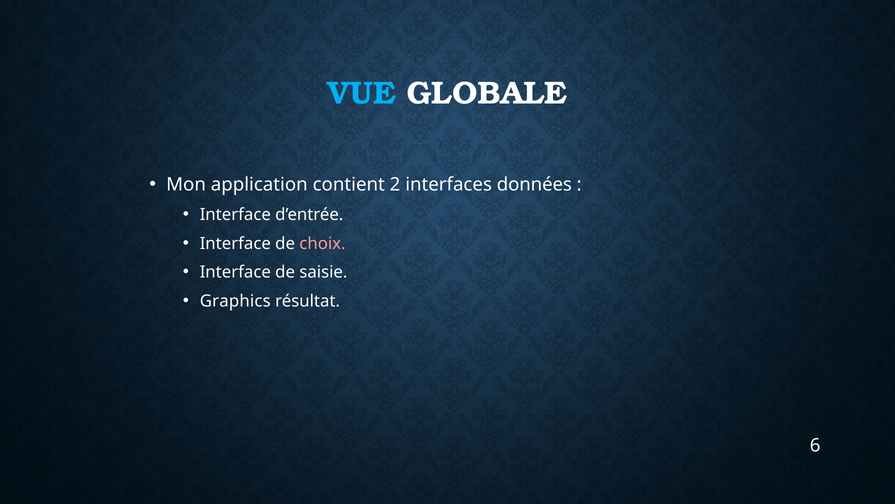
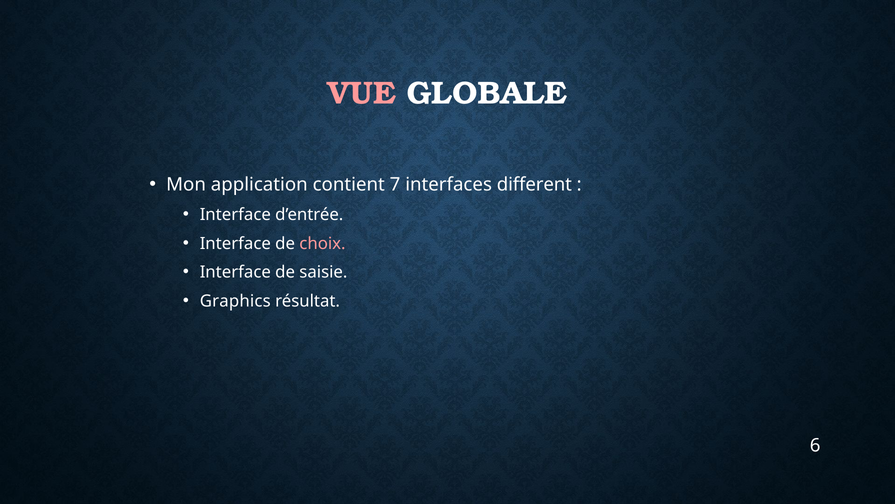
VUE colour: light blue -> pink (362, 93)
2: 2 -> 7 (395, 185)
données: données -> different (534, 185)
